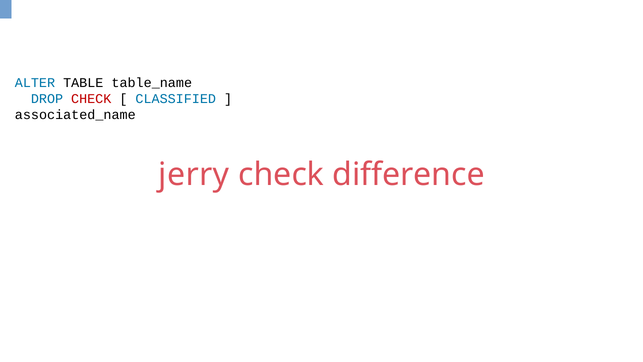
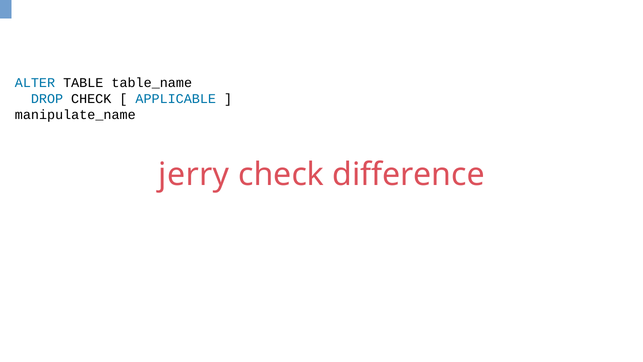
CHECK colour: red -> black (91, 99)
CLASSIFIED: CLASSIFIED -> APPLICABLE (176, 99)
associated_name: associated_name -> manipulate_name (75, 115)
